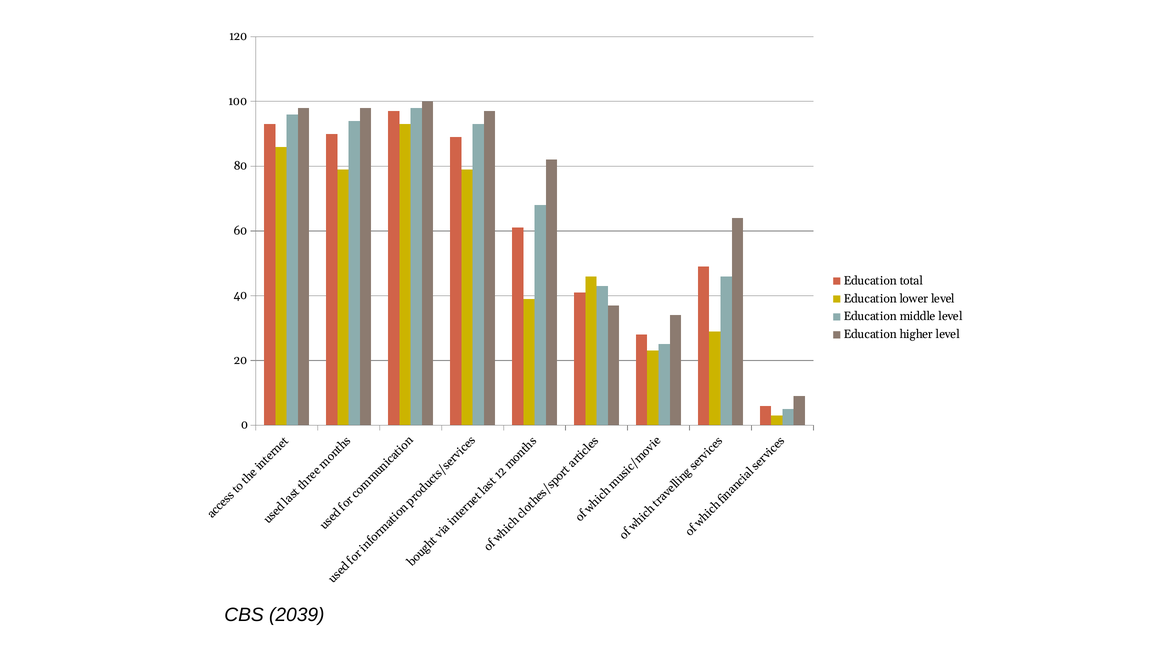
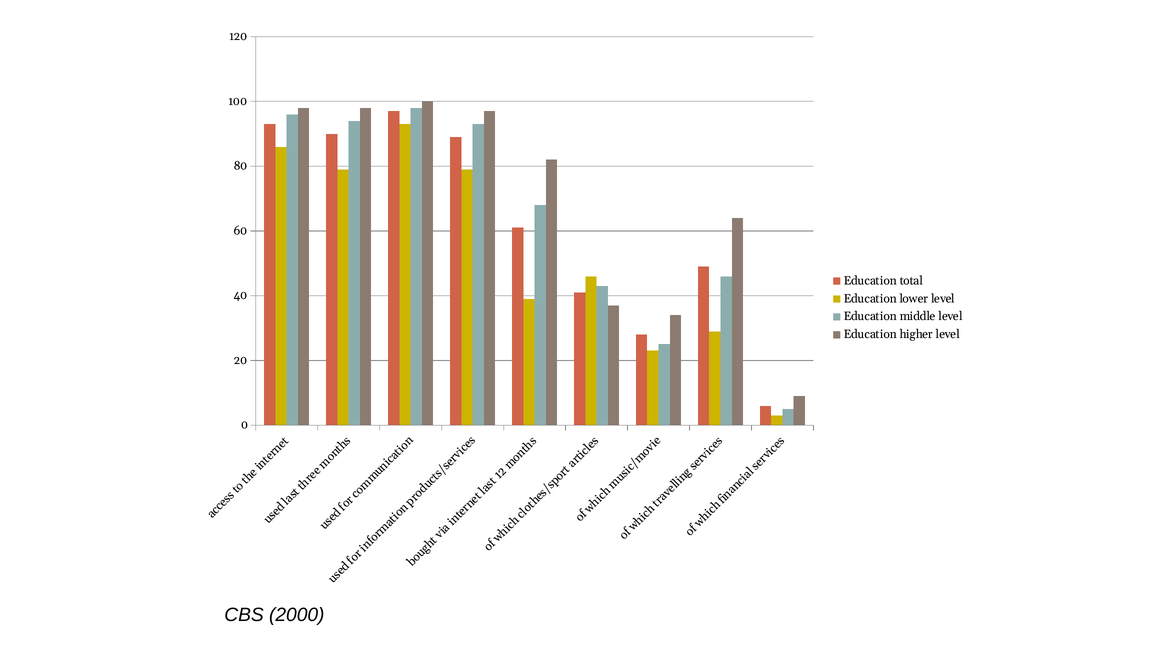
2039: 2039 -> 2000 (297, 615)
